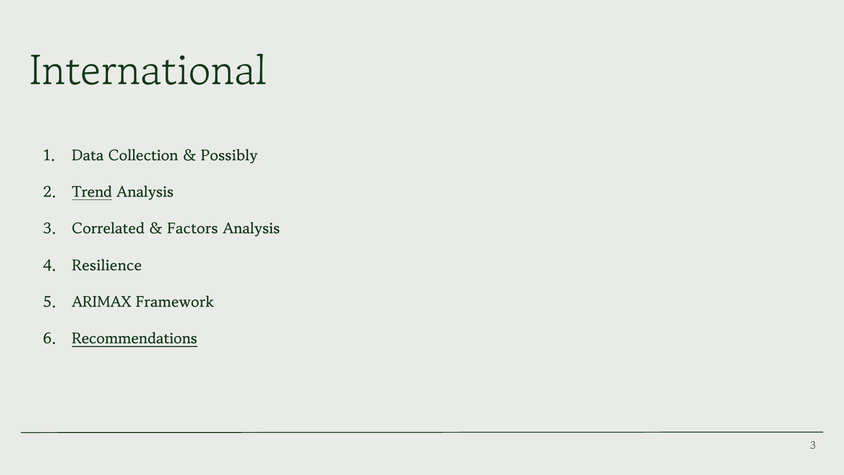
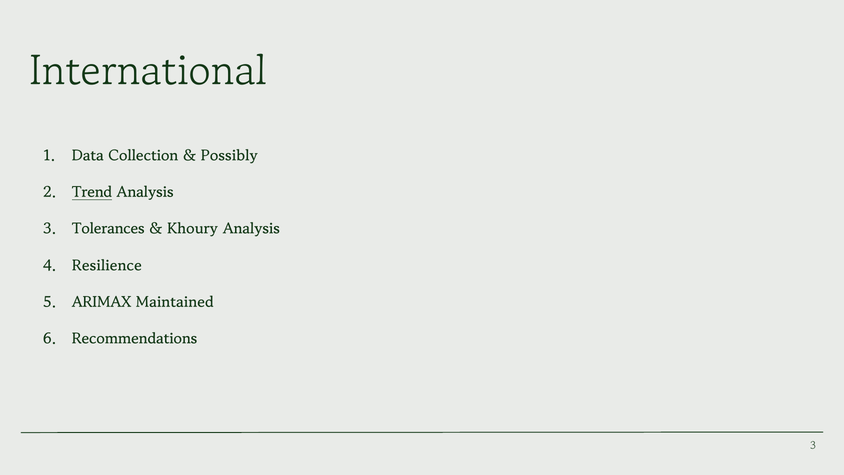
Correlated: Correlated -> Tolerances (108, 230)
Factors: Factors -> Khoury (193, 230)
Framework: Framework -> Maintained (175, 303)
Recommendations underline: present -> none (135, 340)
